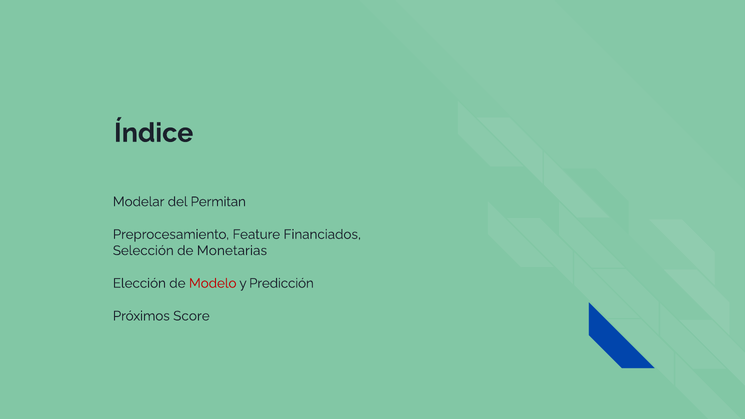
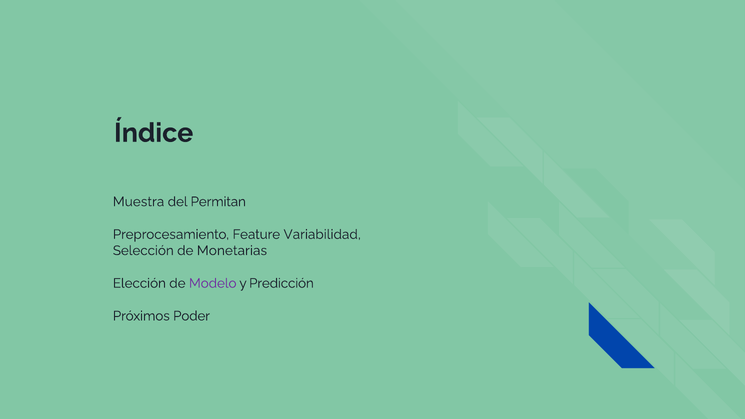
Modelar: Modelar -> Muestra (139, 202)
Financiados: Financiados -> Variabilidad (322, 234)
Modelo colour: red -> purple (213, 283)
Score: Score -> Poder (192, 316)
